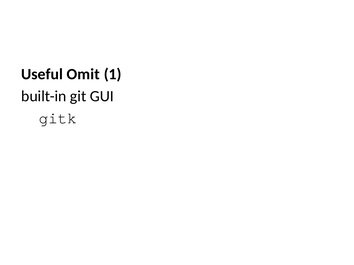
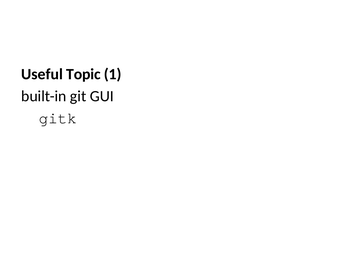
Omit: Omit -> Topic (83, 74)
